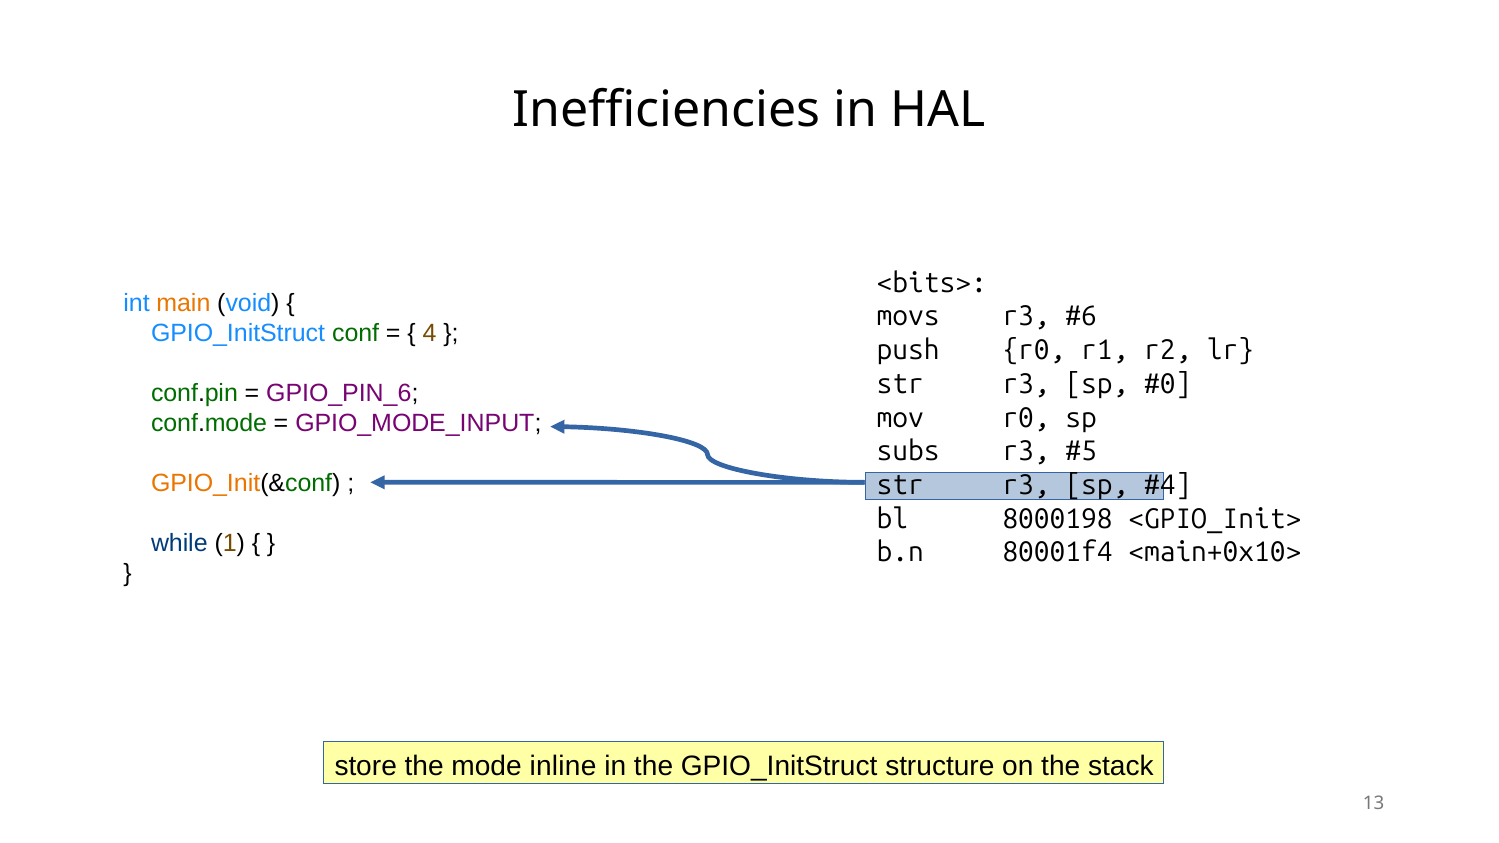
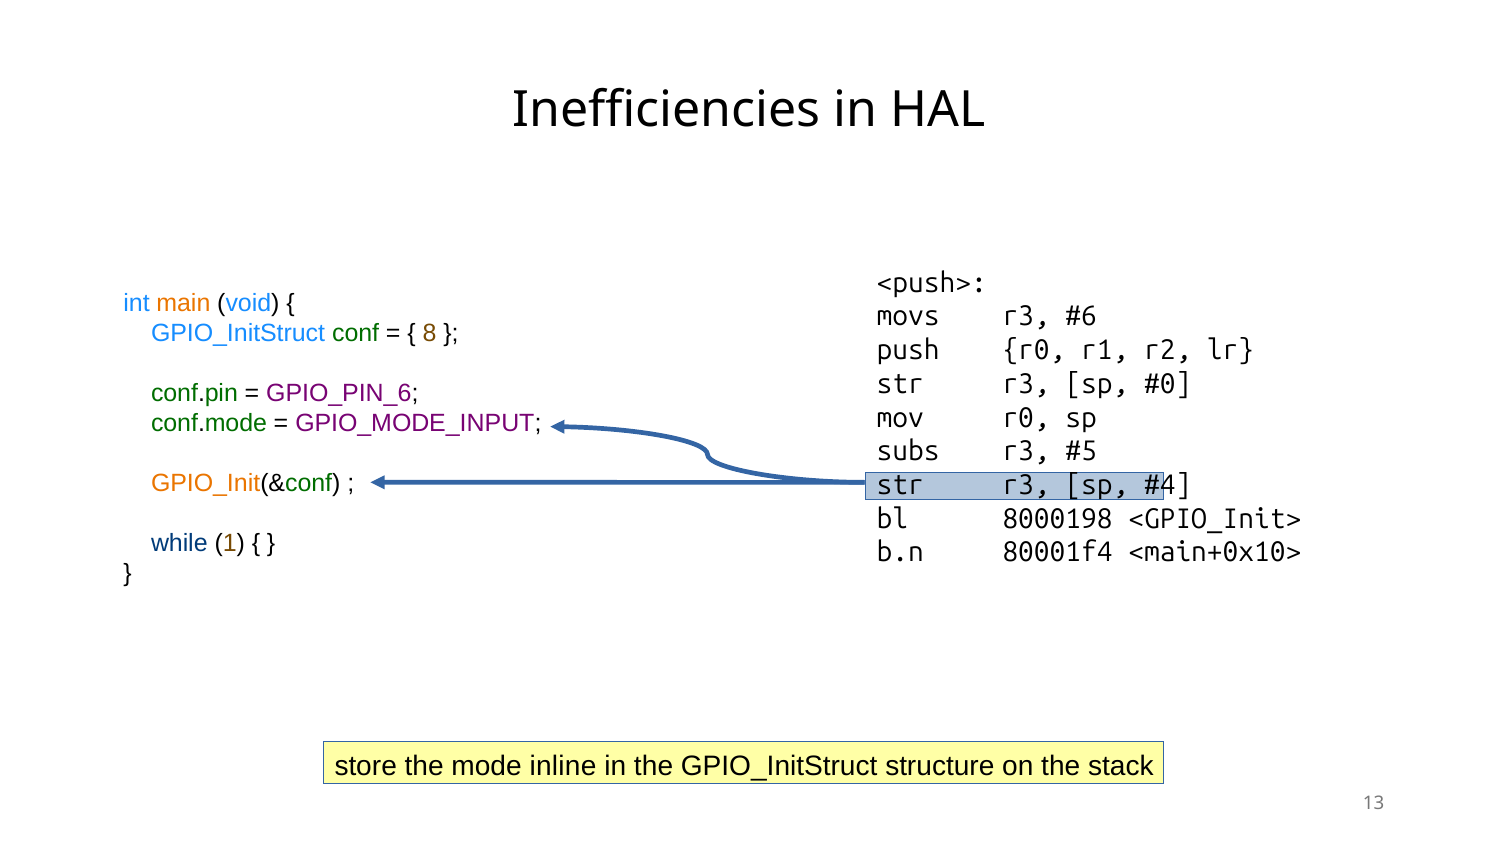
<bits>: <bits> -> <push> (932, 283)
4: 4 -> 8 (430, 333)
